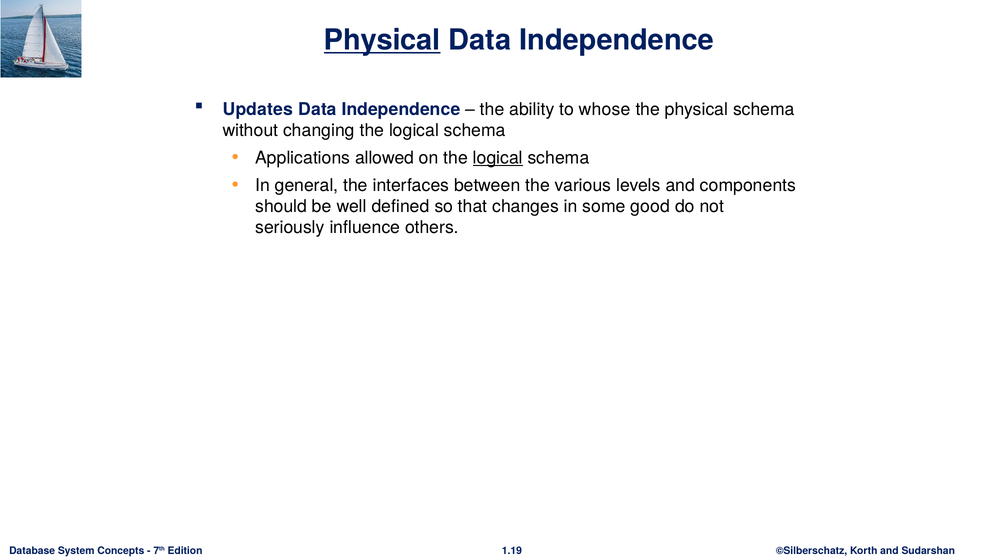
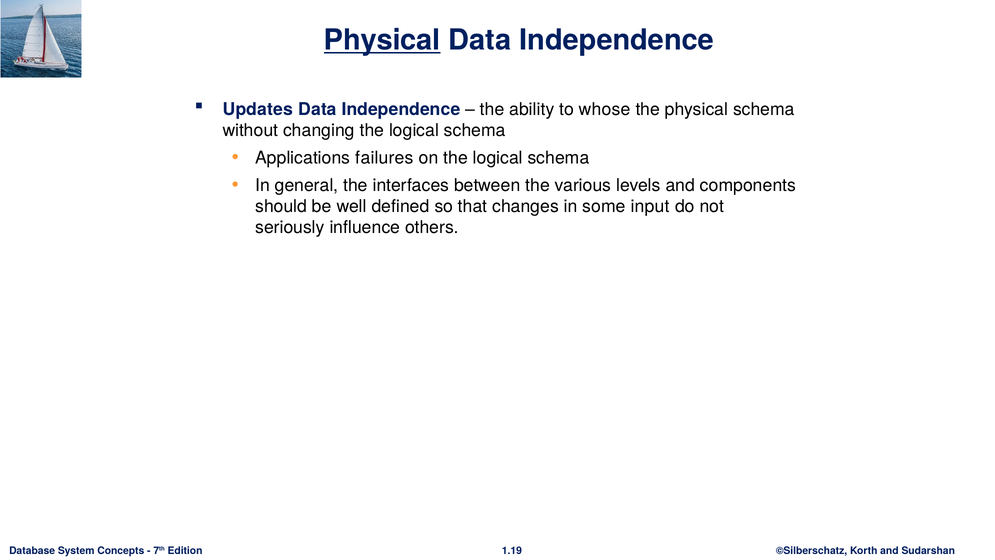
allowed: allowed -> failures (384, 158)
logical underline: present -> none (498, 158)
good: good -> input (650, 206)
